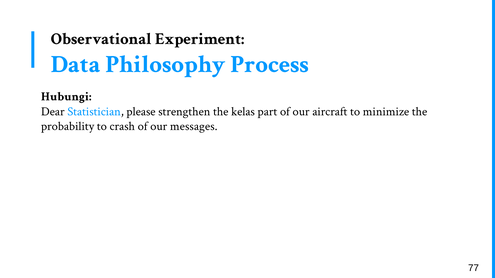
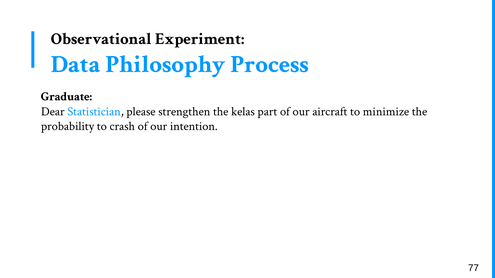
Hubungi: Hubungi -> Graduate (66, 97)
messages: messages -> intention (194, 126)
